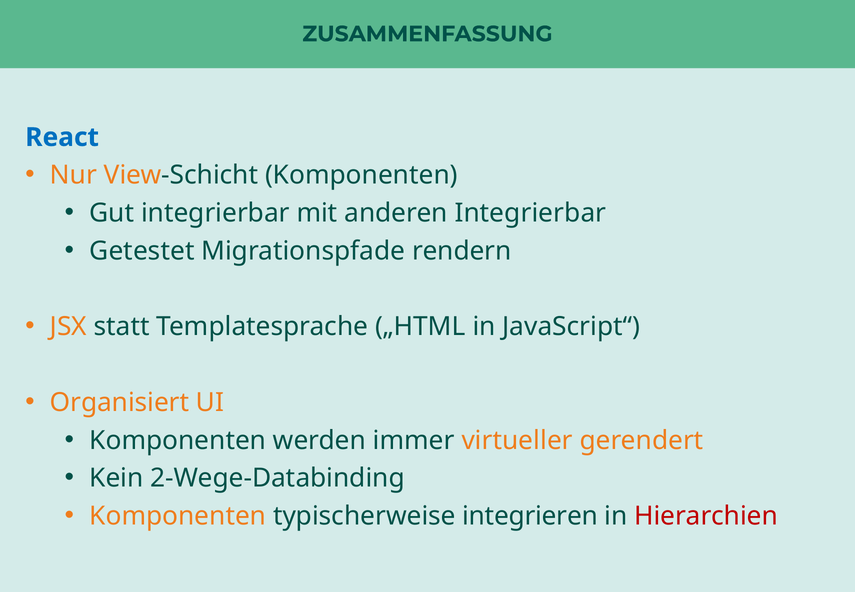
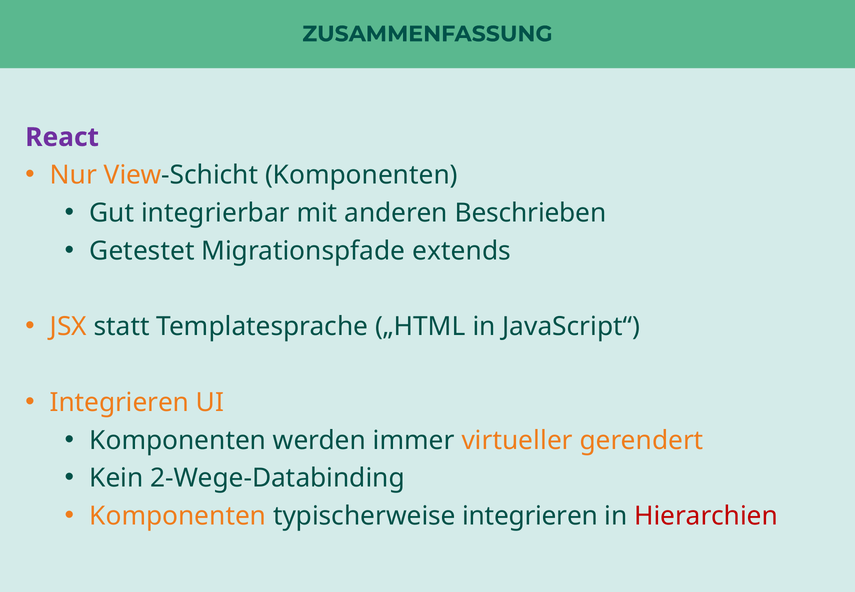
React colour: blue -> purple (62, 137)
anderen Integrierbar: Integrierbar -> Beschrieben (531, 213)
rendern: rendern -> extends (462, 251)
Organisiert: Organisiert -> Integrieren (120, 402)
